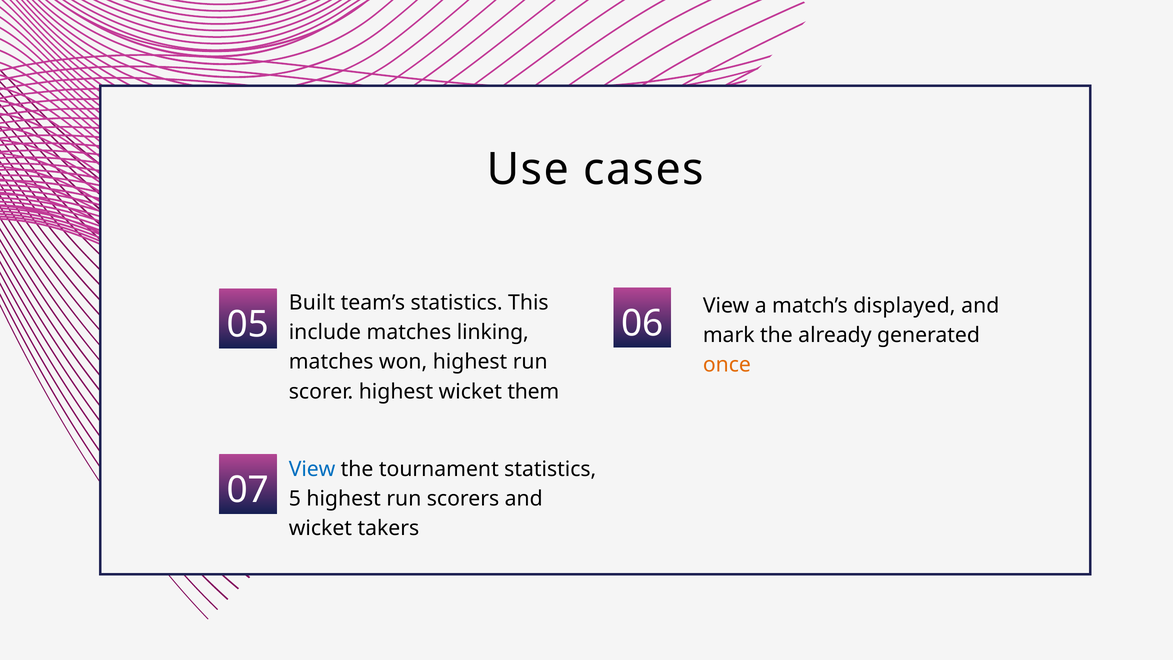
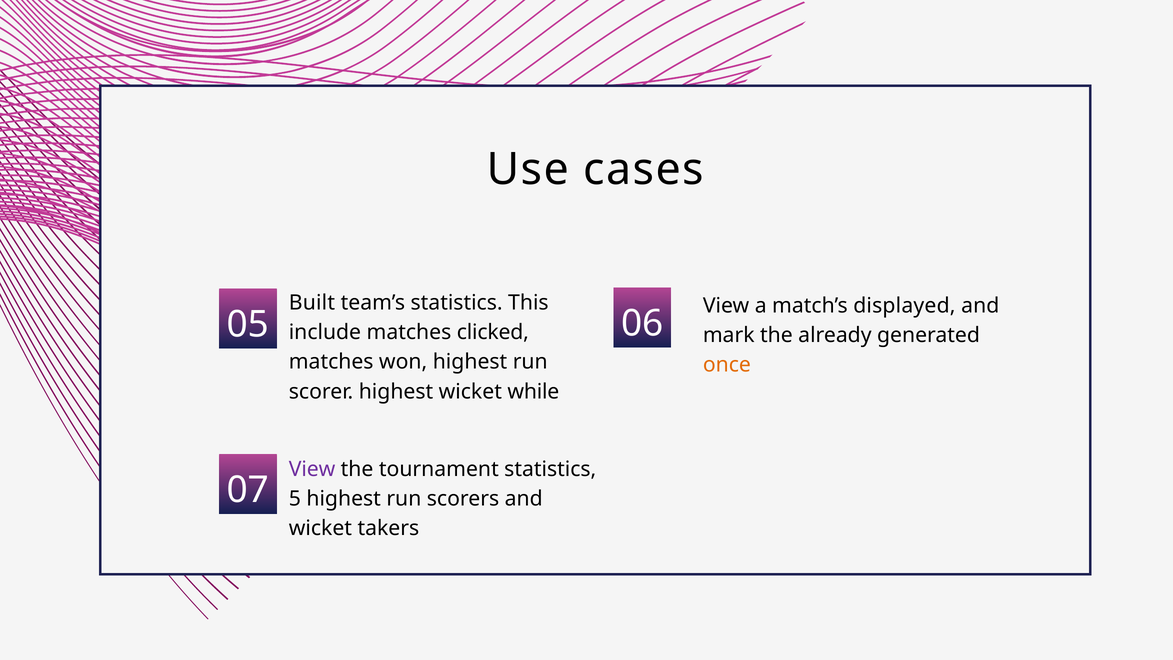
linking: linking -> clicked (493, 332)
them: them -> while (533, 392)
View colour: blue -> purple (312, 469)
